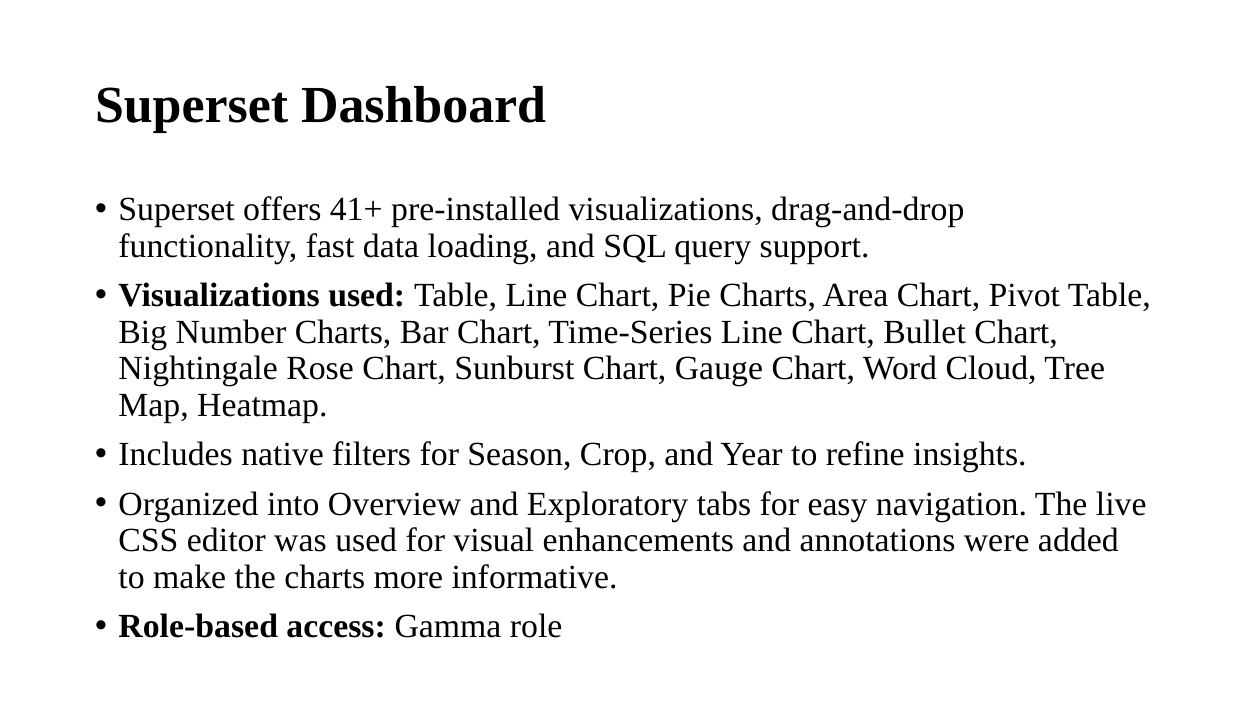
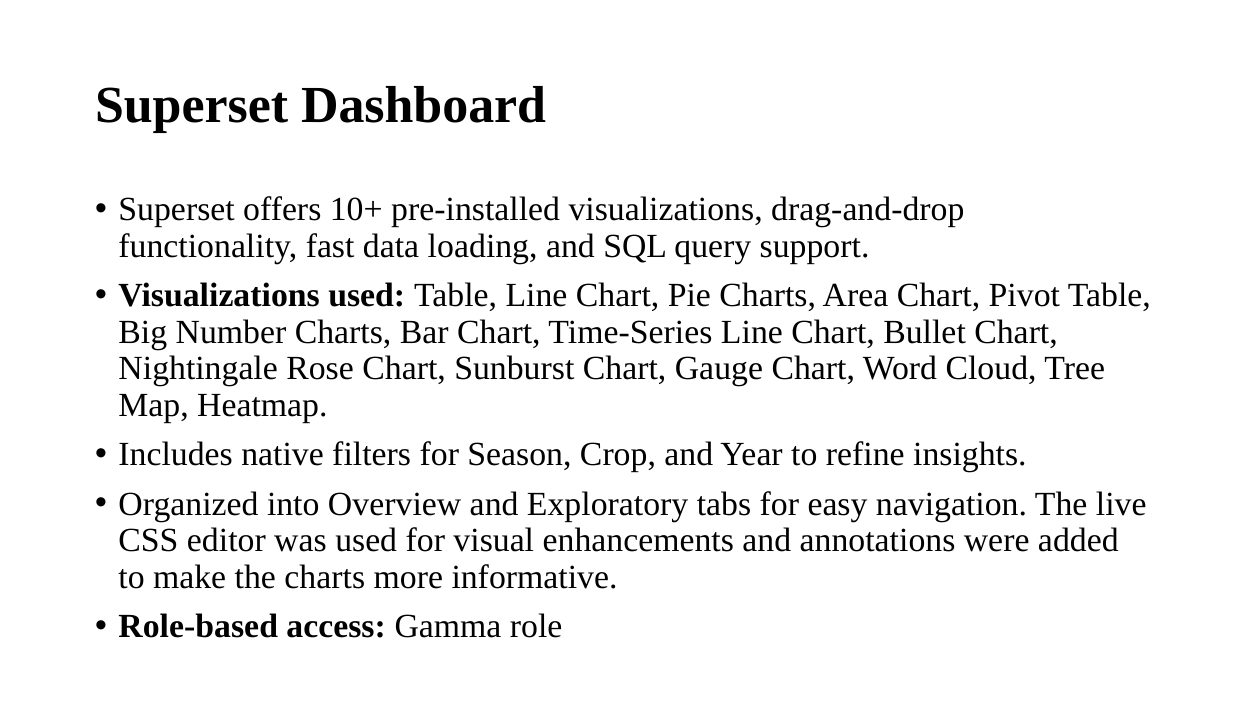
41+: 41+ -> 10+ (356, 209)
